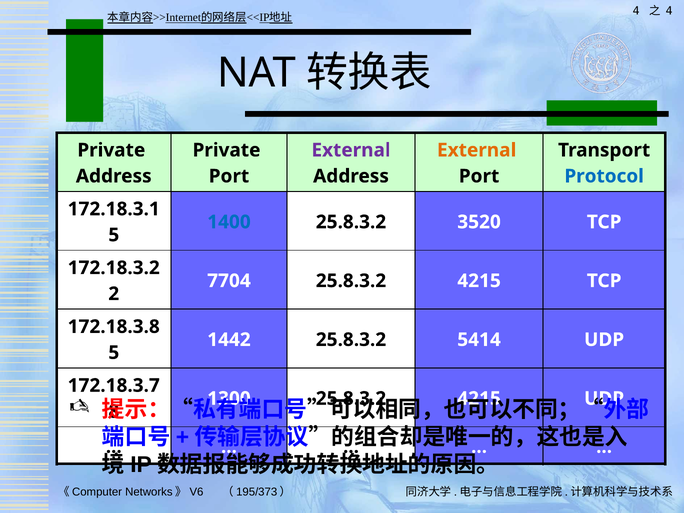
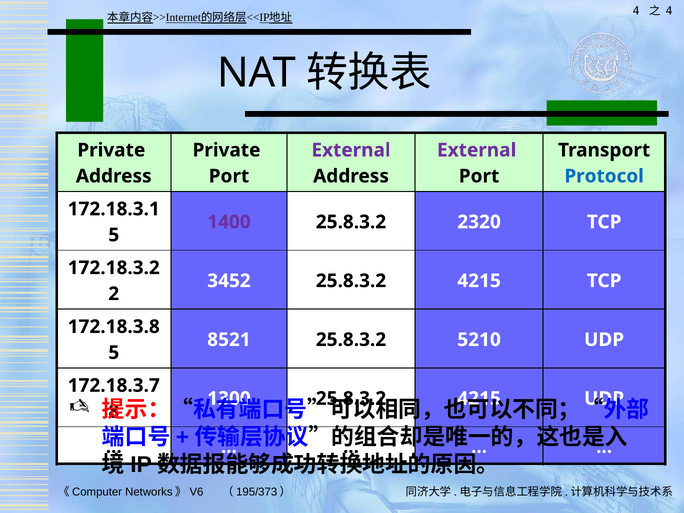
External colour: orange -> purple (477, 150)
1400 colour: blue -> purple (229, 222)
3520: 3520 -> 2320 (479, 222)
7704: 7704 -> 3452 (229, 281)
1442: 1442 -> 8521 (229, 340)
5414: 5414 -> 5210 (479, 340)
